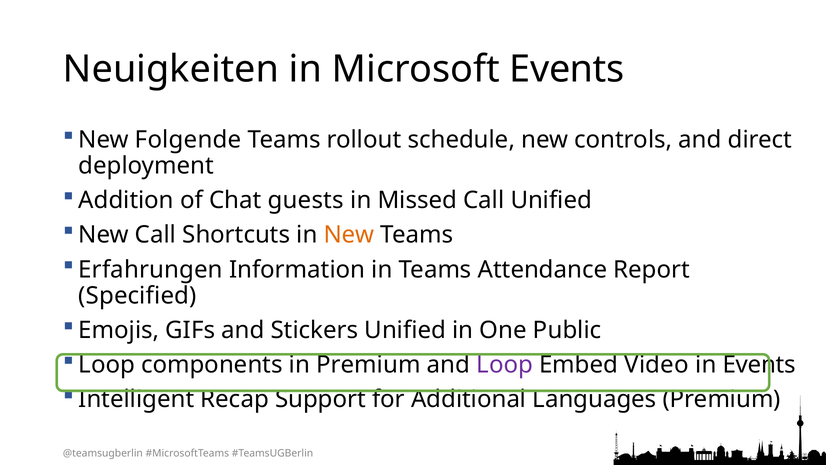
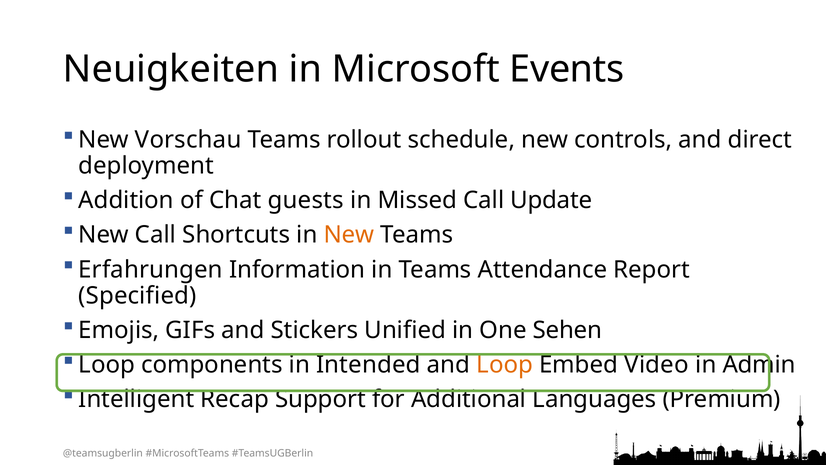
Folgende: Folgende -> Vorschau (188, 140)
Call Unified: Unified -> Update (551, 200)
Public: Public -> Sehen (567, 330)
in Premium: Premium -> Intended (368, 364)
Loop colour: purple -> orange (505, 364)
in Events: Events -> Admin (759, 364)
